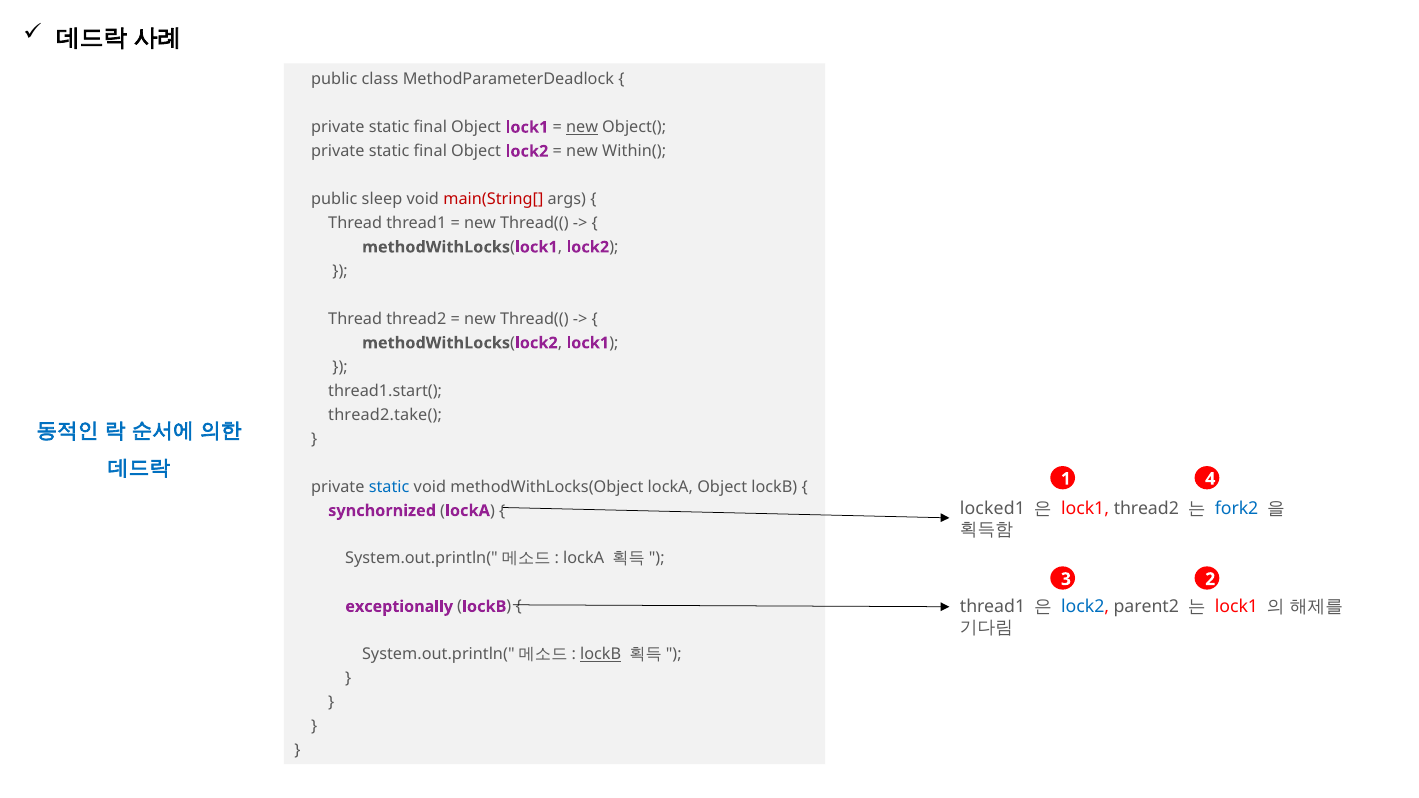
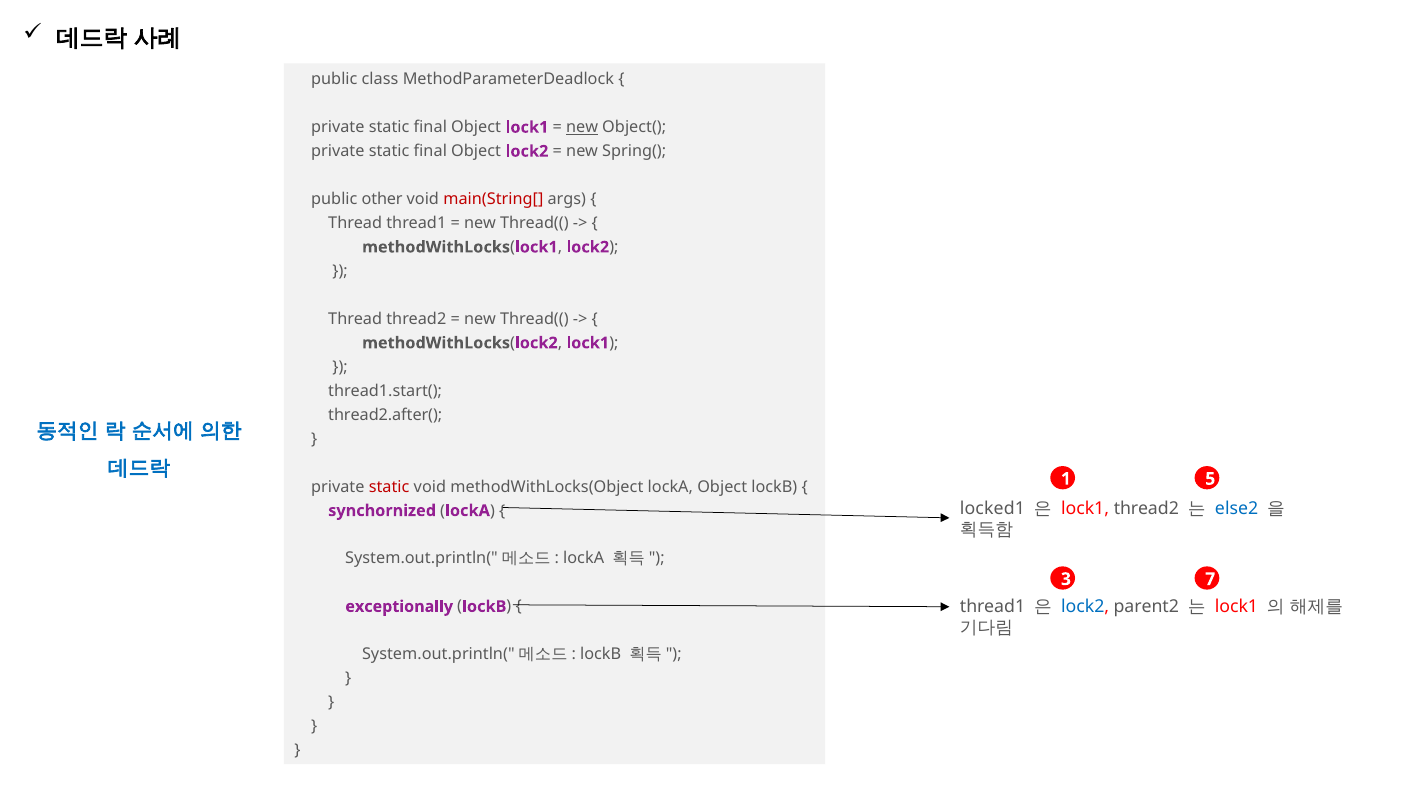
Within(: Within( -> Spring( (634, 151)
sleep: sleep -> other (382, 199)
thread2.take(: thread2.take( -> thread2.after( (385, 415)
4: 4 -> 5 (1210, 479)
static colour: blue -> red (389, 487)
fork2: fork2 -> else2 (1237, 509)
2: 2 -> 7 (1210, 579)
lockB underline: present -> none (601, 655)
